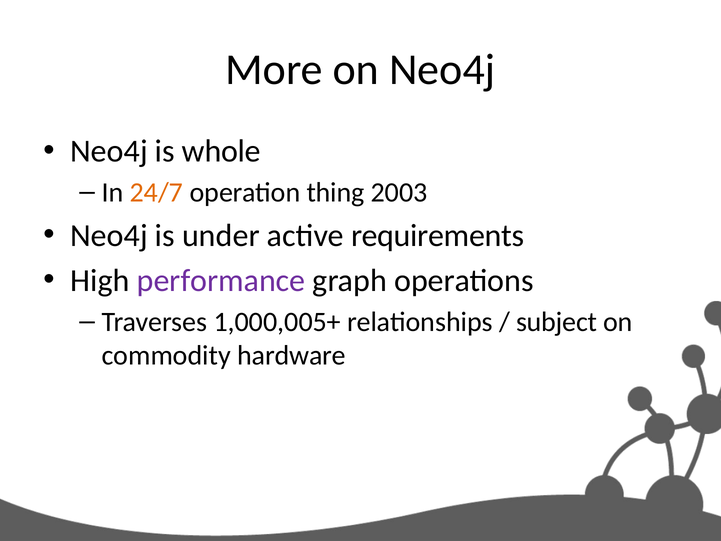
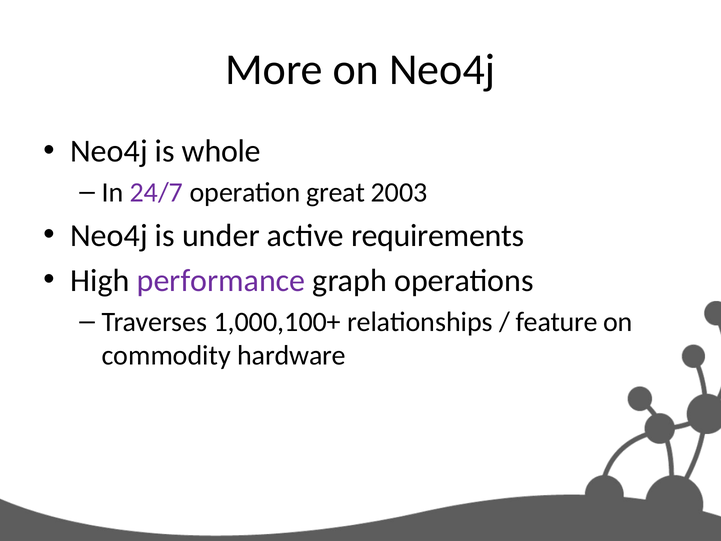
24/7 colour: orange -> purple (156, 193)
thing: thing -> great (336, 193)
1,000,005+: 1,000,005+ -> 1,000,100+ (277, 322)
subject: subject -> feature (557, 322)
